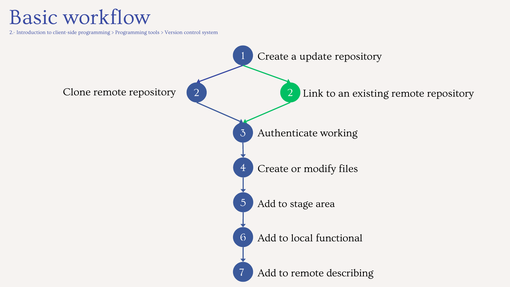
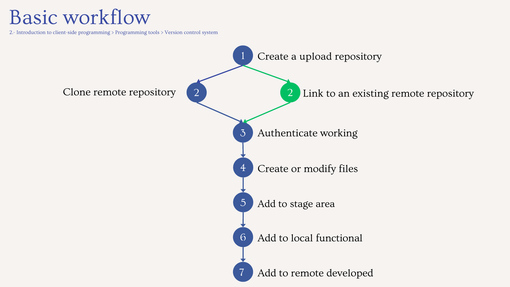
update: update -> upload (316, 56)
describing: describing -> developed (350, 273)
